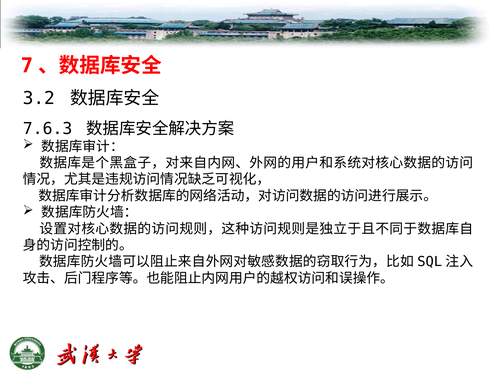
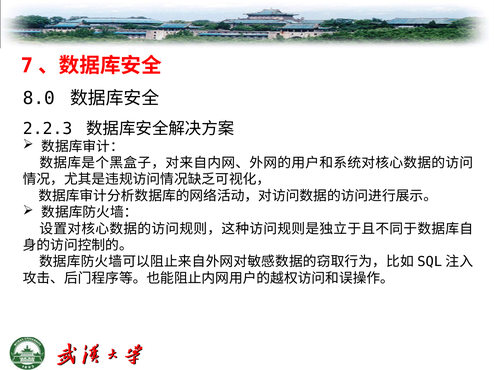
3.2: 3.2 -> 8.0 (39, 98)
7.6.3: 7.6.3 -> 2.2.3 (48, 129)
